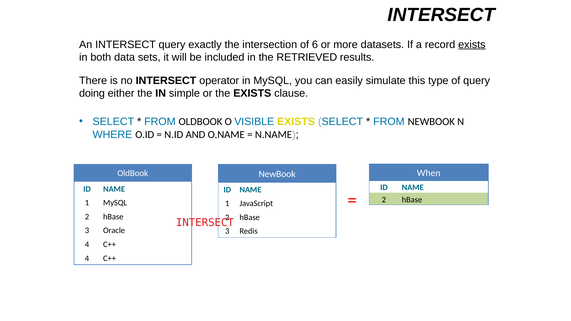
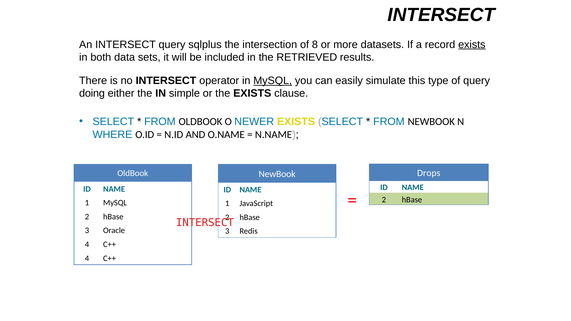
exactly: exactly -> sqlplus (205, 45)
6: 6 -> 8 (315, 45)
MySQL underline: none -> present (273, 81)
VISIBLE: VISIBLE -> NEWER (254, 122)
When: When -> Drops (429, 173)
